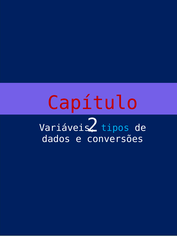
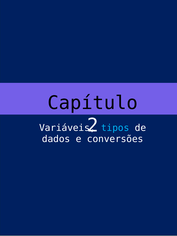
Capítulo colour: red -> black (93, 103)
